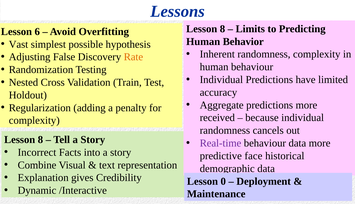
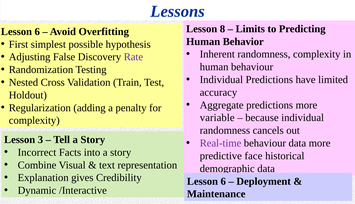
Vast: Vast -> First (19, 44)
Rate colour: orange -> purple (133, 57)
received: received -> variable (217, 118)
8: 8 -> 3 (40, 139)
0: 0 -> 6 (223, 181)
